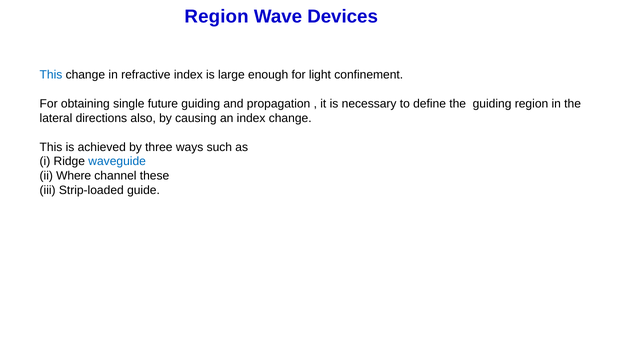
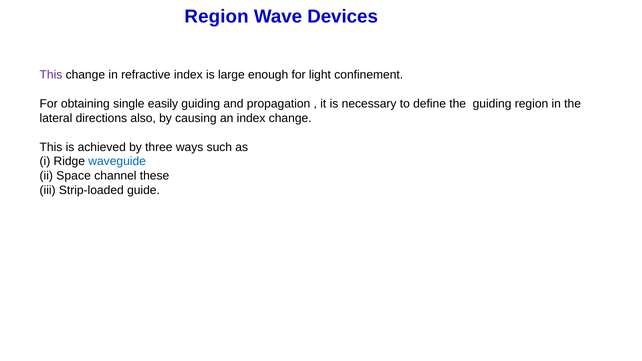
This colour: blue -> purple (51, 75)
future: future -> easily (163, 104)
Where: Where -> Space (74, 176)
